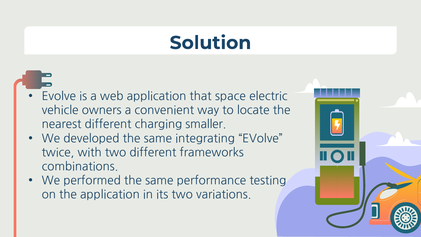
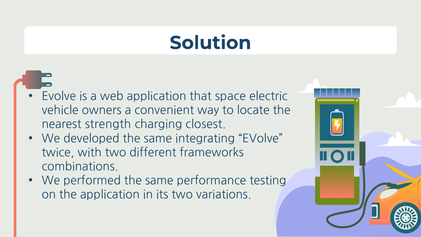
nearest different: different -> strength (108, 124)
smaller: smaller -> closest (206, 124)
